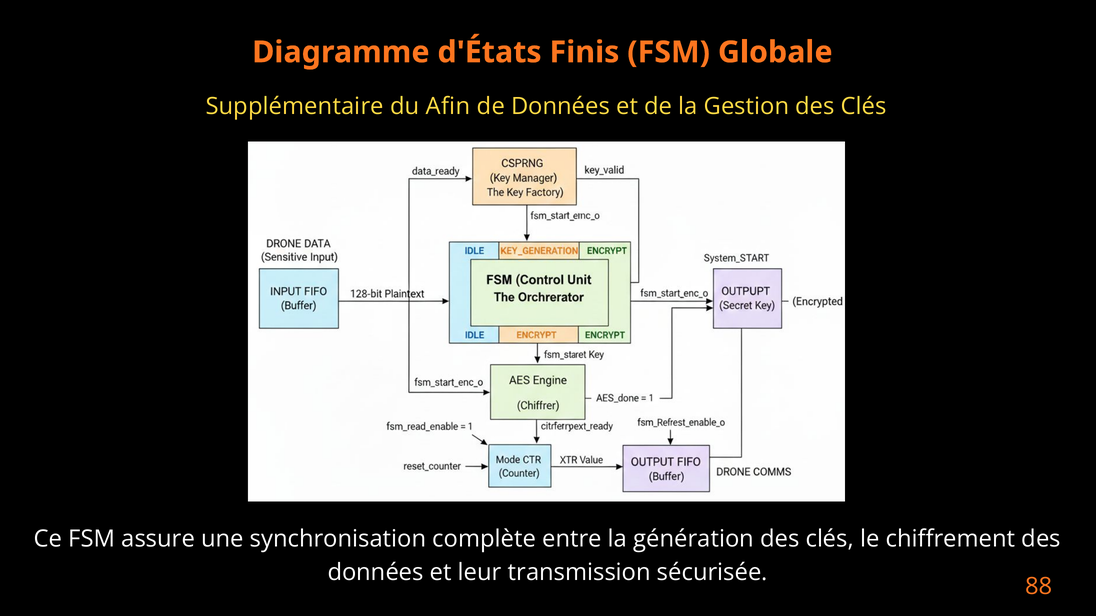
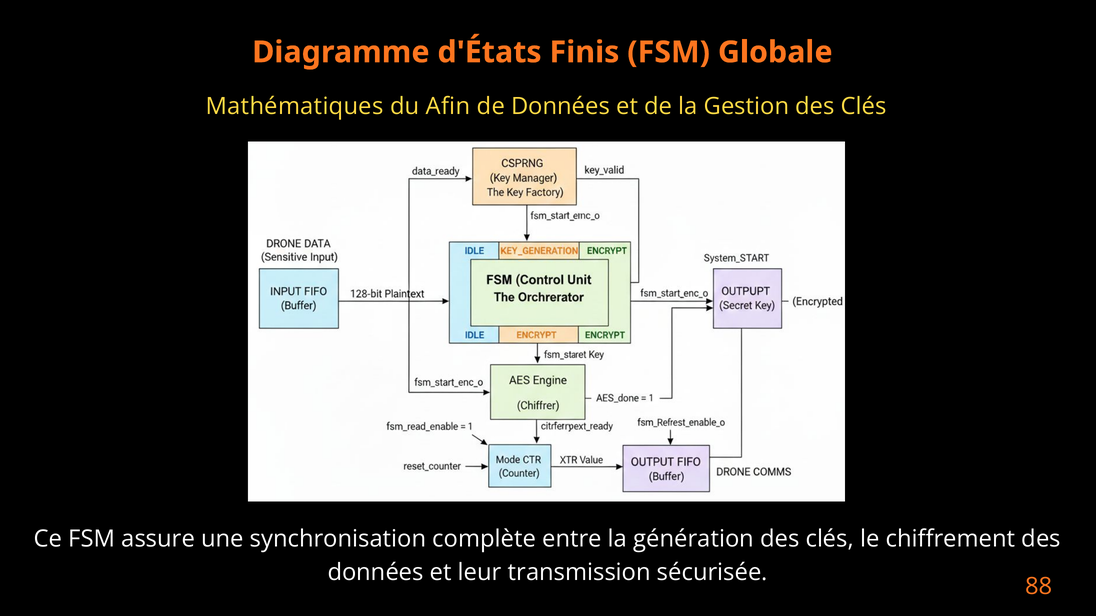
Supplémentaire: Supplémentaire -> Mathématiques (295, 107)
